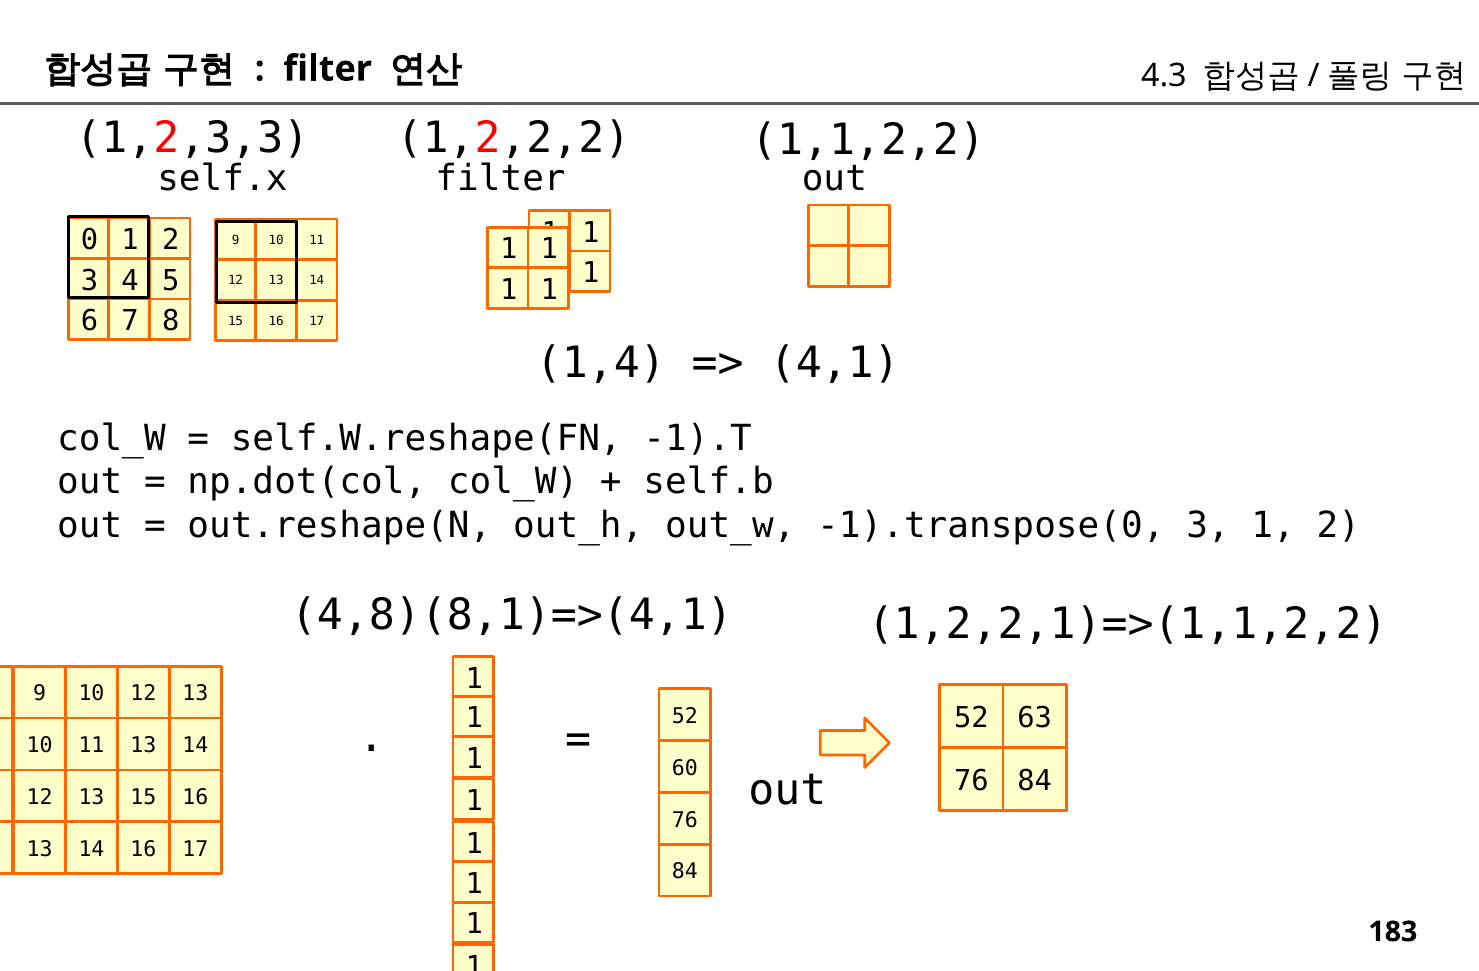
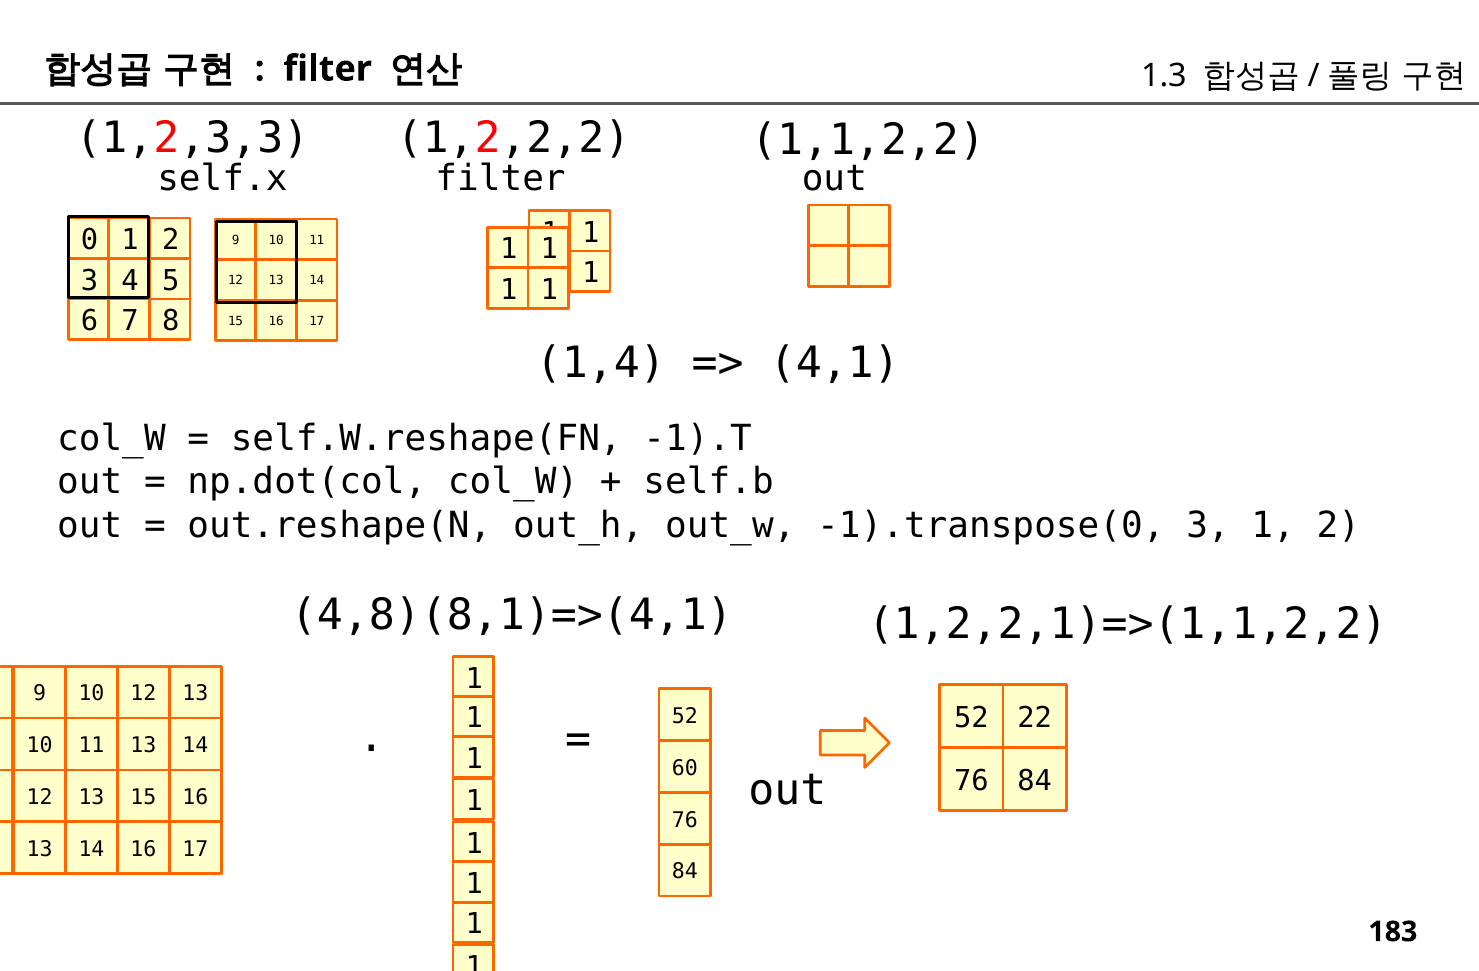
4.3: 4.3 -> 1.3 (1164, 76)
63: 63 -> 22 (1035, 718)
